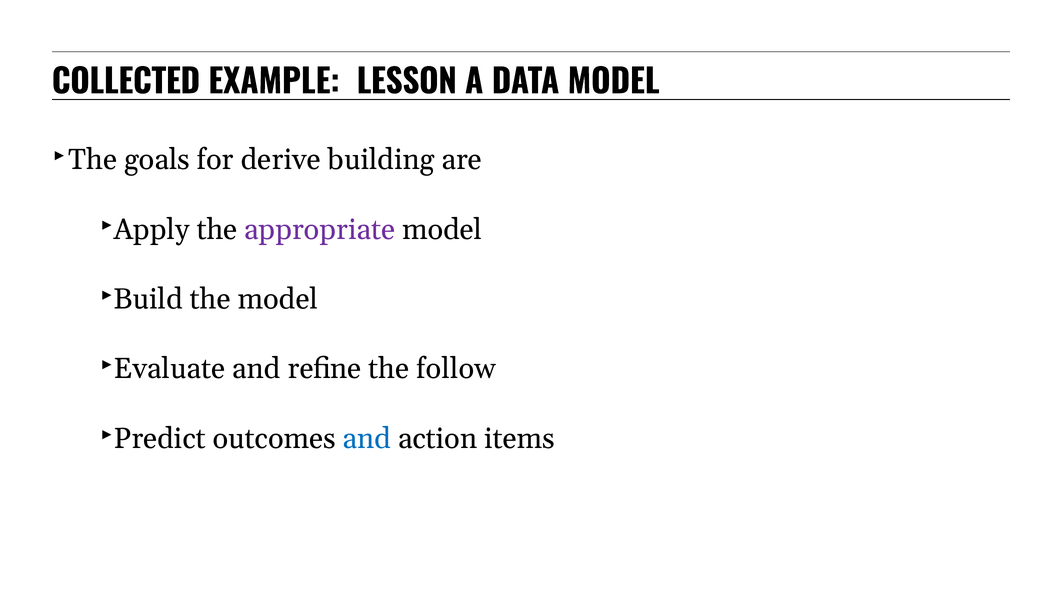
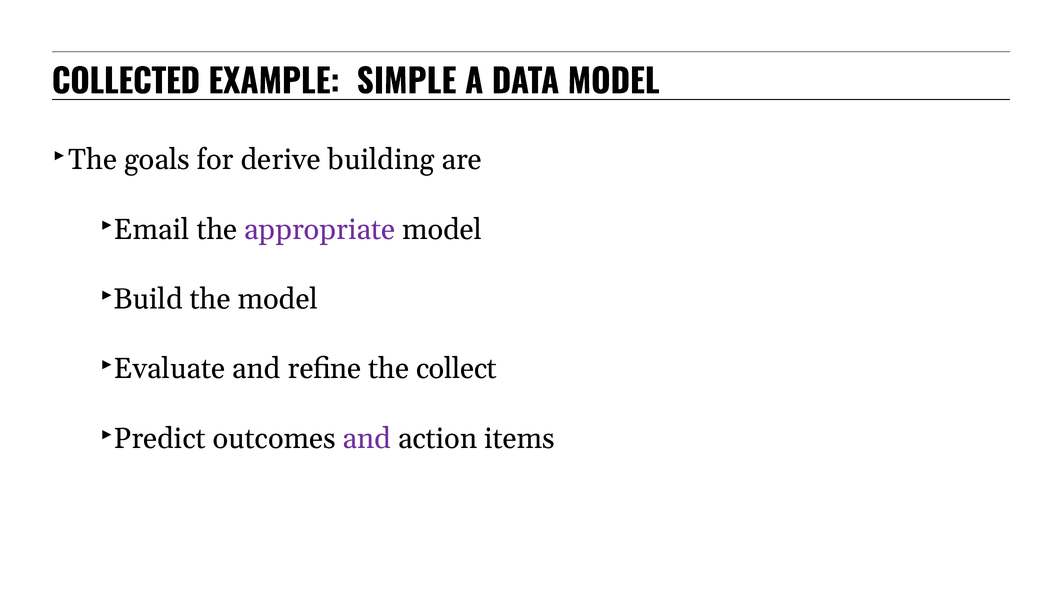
LESSON: LESSON -> SIMPLE (407, 82)
Apply: Apply -> Email (152, 230)
follow: follow -> collect (457, 369)
and colour: blue -> purple (367, 439)
